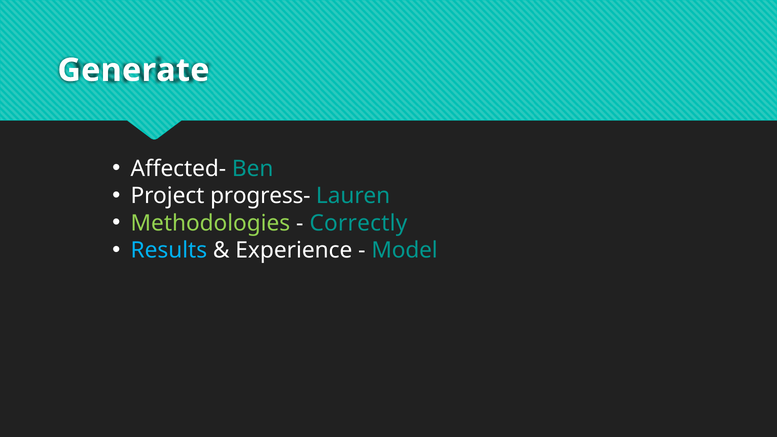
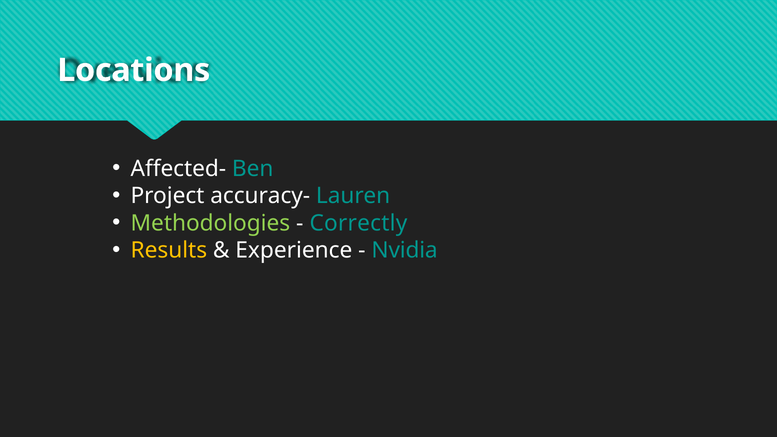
Generate: Generate -> Locations (134, 70)
progress-: progress- -> accuracy- (260, 196)
Results colour: light blue -> yellow (169, 250)
Model: Model -> Nvidia (405, 250)
